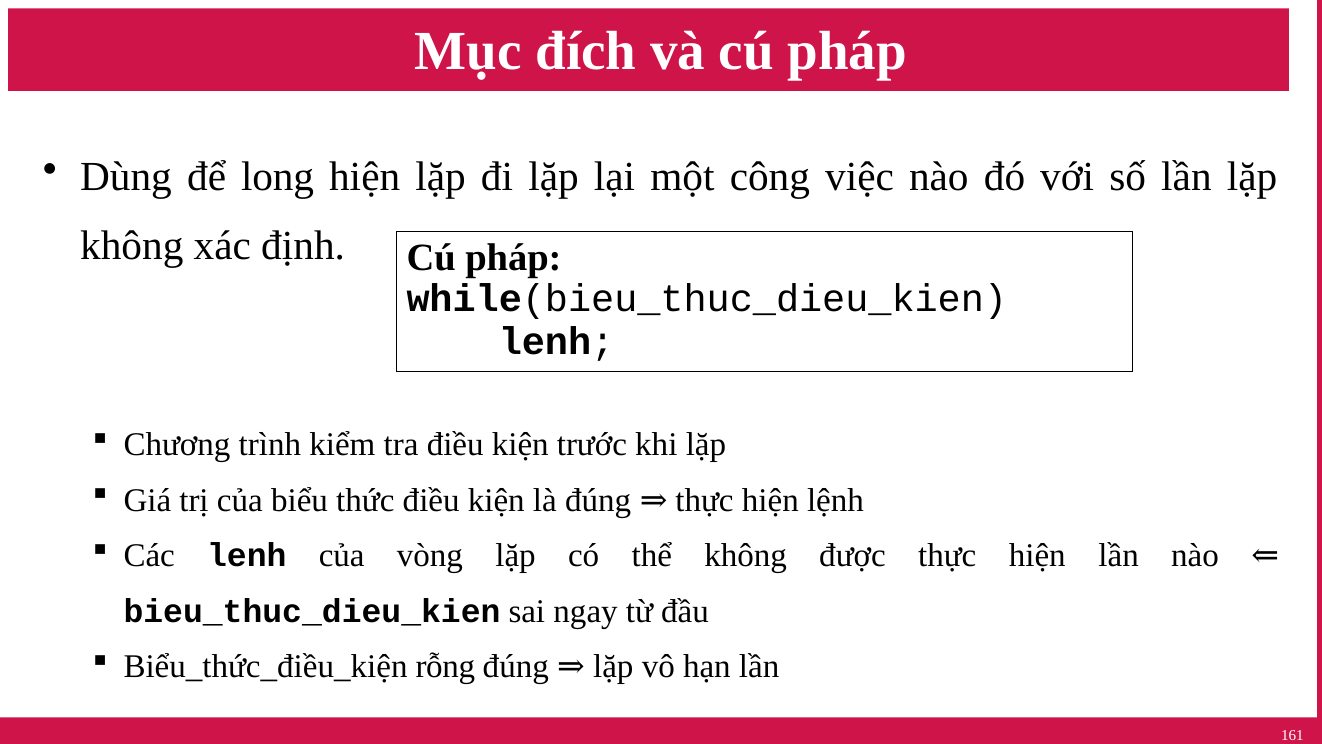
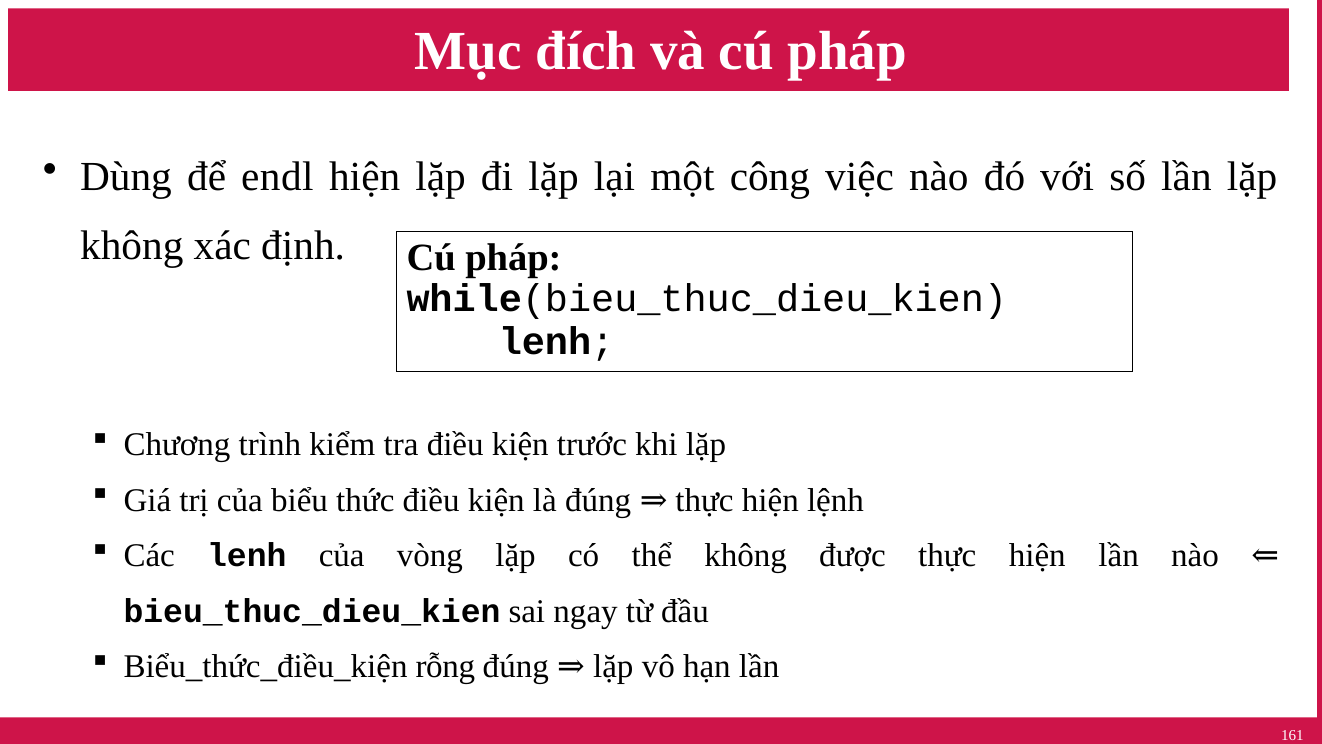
long: long -> endl (277, 176)
